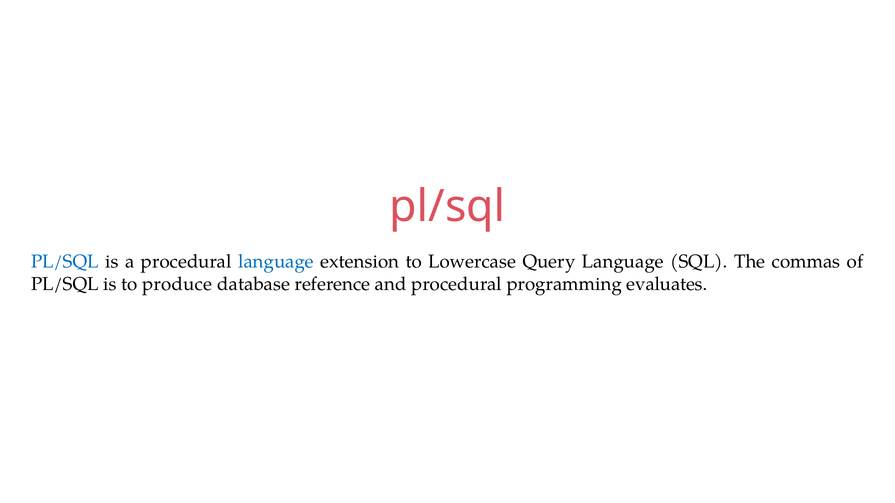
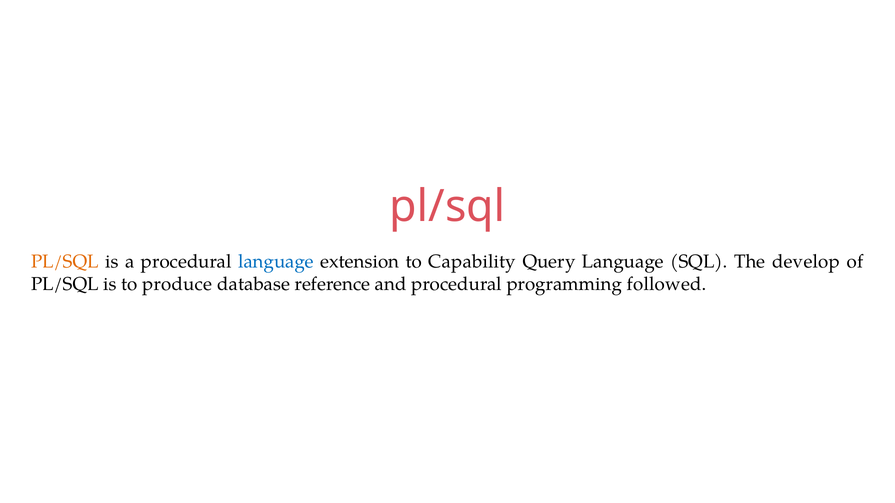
PL/SQL colour: blue -> orange (65, 262)
Lowercase: Lowercase -> Capability (472, 262)
commas: commas -> develop (806, 262)
evaluates: evaluates -> followed (667, 284)
